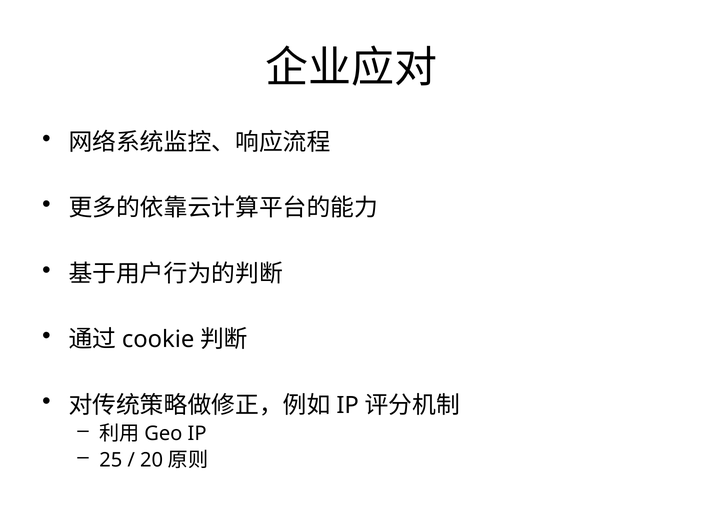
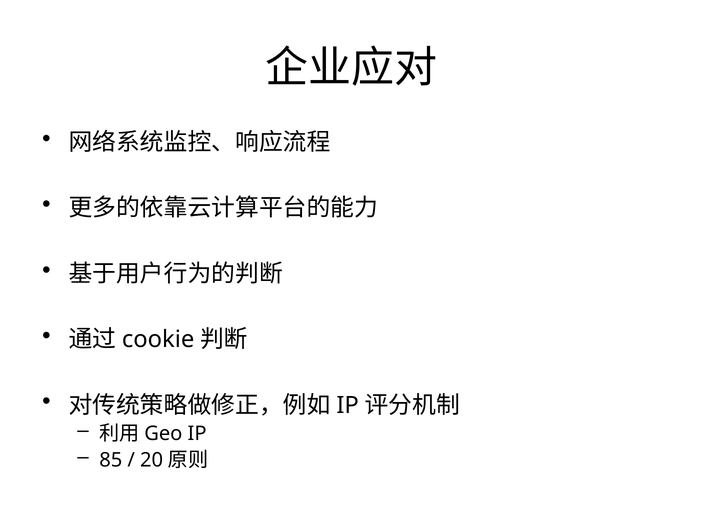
25: 25 -> 85 (111, 460)
